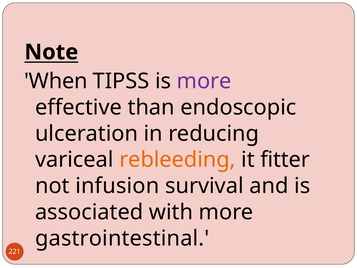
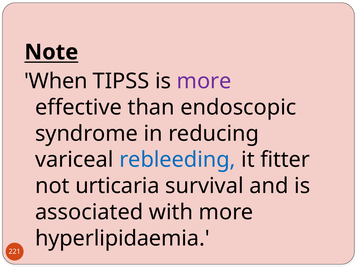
ulceration: ulceration -> syndrome (87, 133)
rebleeding colour: orange -> blue (177, 160)
infusion: infusion -> urticaria (117, 186)
gastrointestinal: gastrointestinal -> hyperlipidaemia (122, 238)
